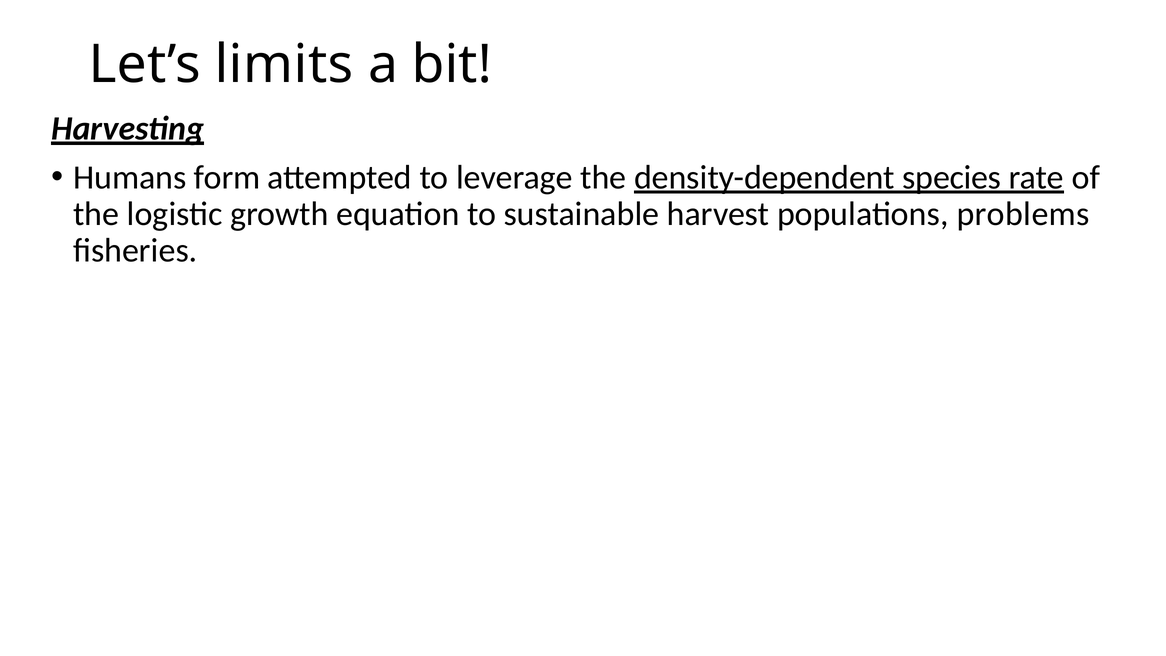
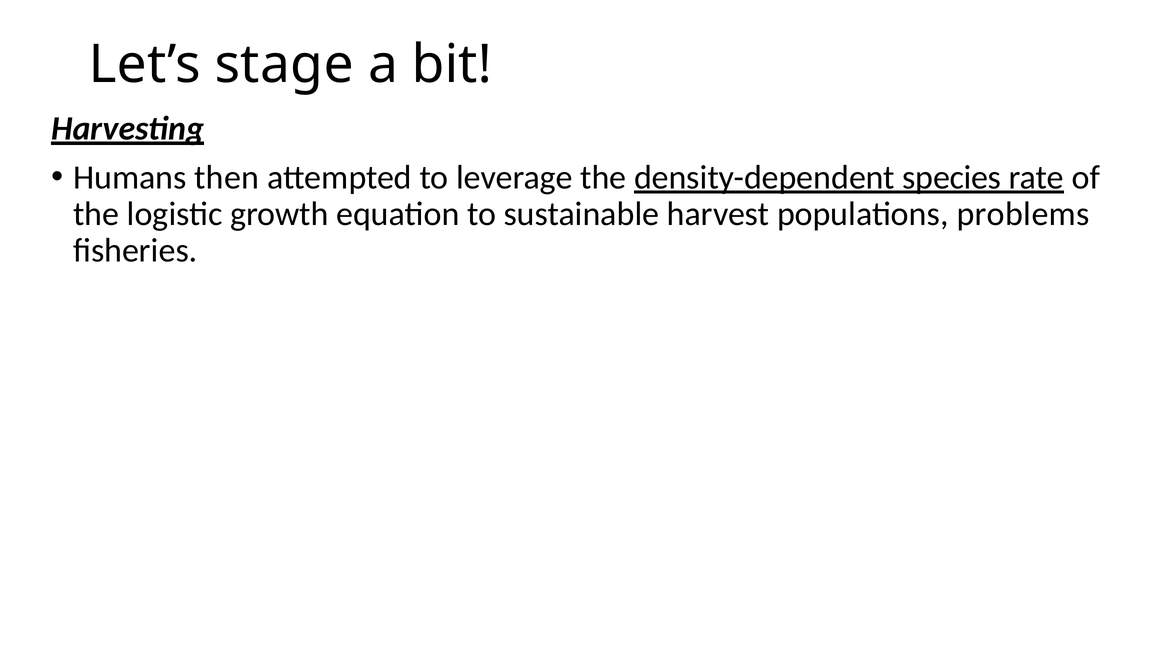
limits: limits -> stage (284, 65)
Humans form: form -> then (227, 177)
